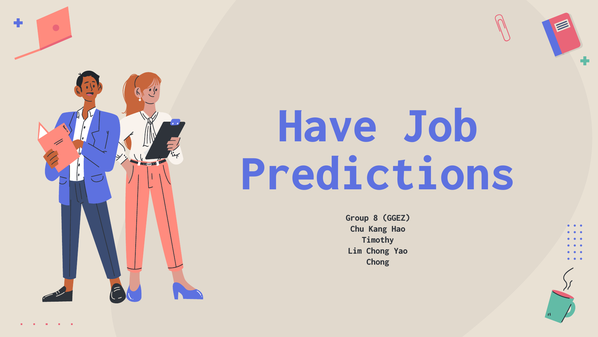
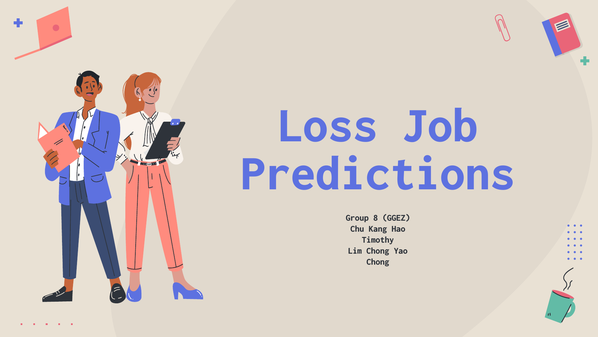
Have: Have -> Loss (328, 125)
